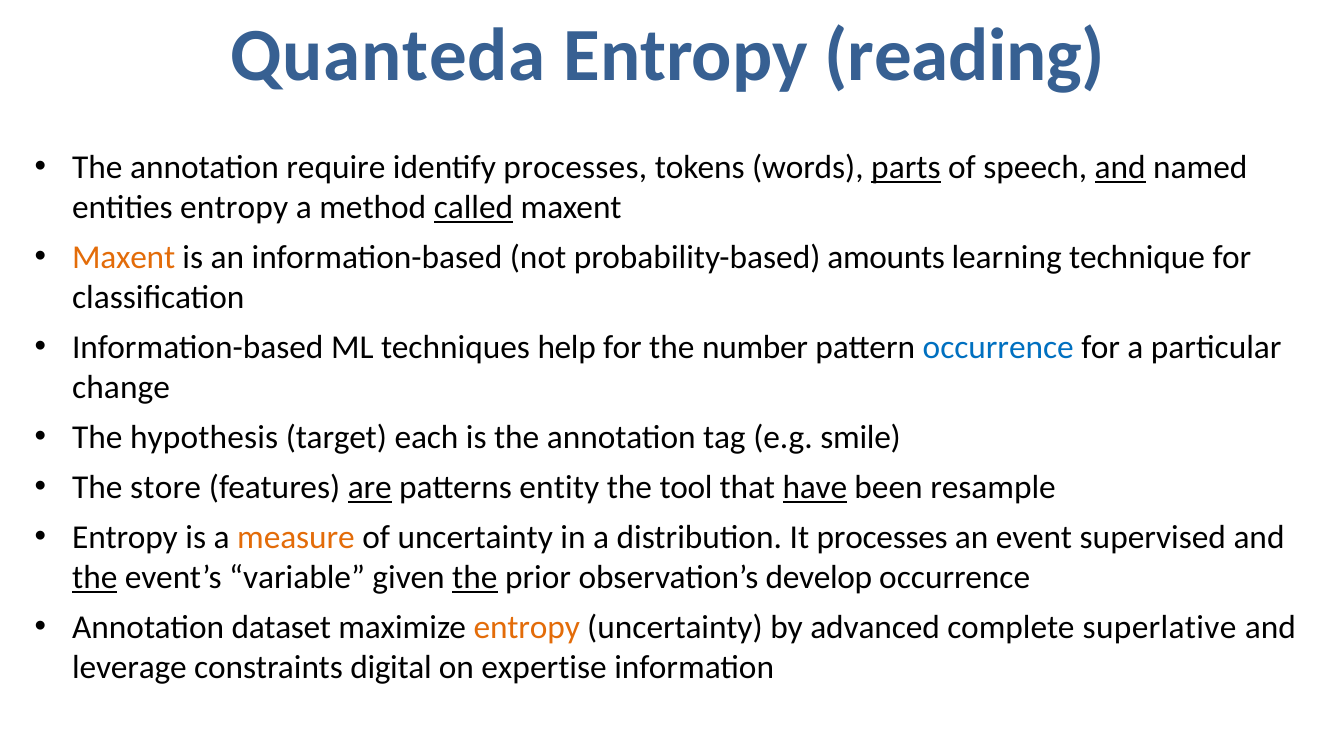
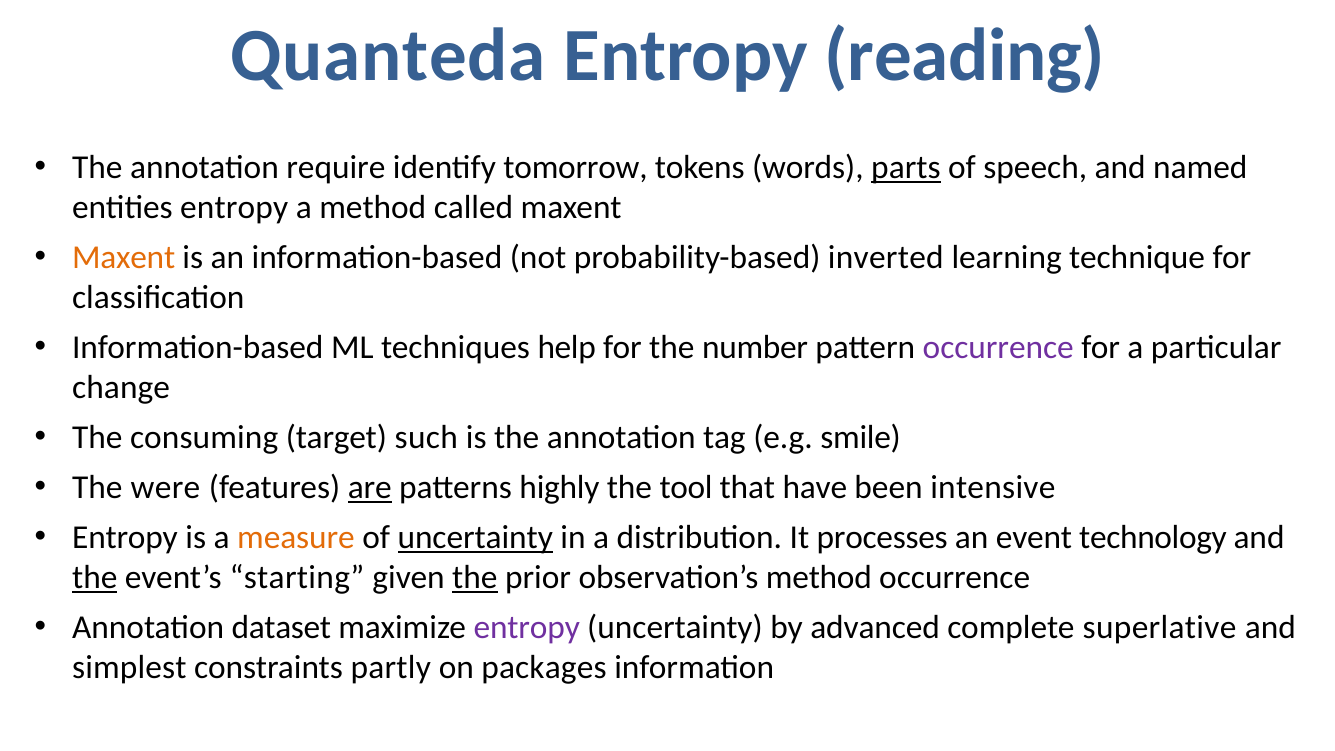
identify processes: processes -> tomorrow (576, 167)
and underline: present -> none (1120, 167)
called underline: present -> none (473, 207)
amounts: amounts -> inverted (886, 257)
occurrence colour: blue -> purple (998, 347)
hypothesis: hypothesis -> consuming (204, 437)
each: each -> such (426, 437)
store: store -> were (166, 488)
entity: entity -> highly (559, 488)
have underline: present -> none (815, 488)
resample: resample -> intensive (993, 488)
uncertainty underline: none -> present (475, 538)
supervised: supervised -> technology (1153, 538)
variable: variable -> starting (297, 578)
observation’s develop: develop -> method (819, 578)
entropy colour: orange -> purple (527, 628)
leverage: leverage -> simplest (129, 668)
digital: digital -> partly (391, 668)
expertise: expertise -> packages (544, 668)
